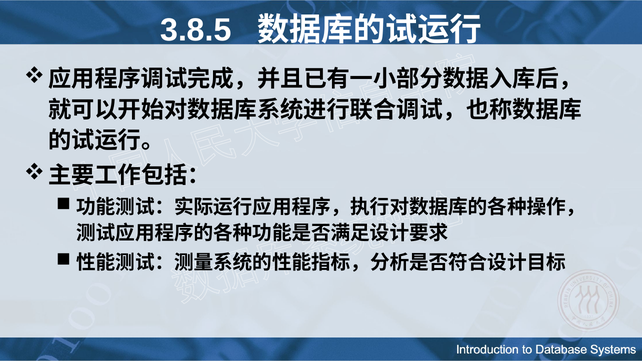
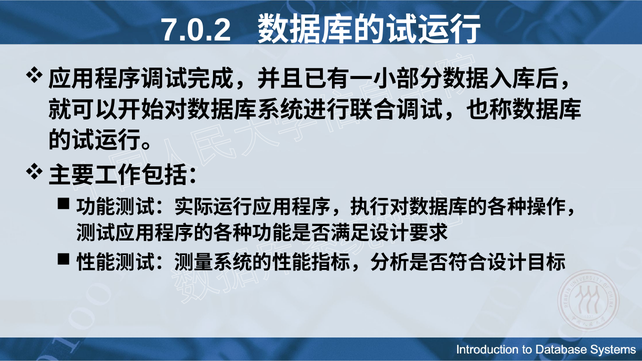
3.8.5: 3.8.5 -> 7.0.2 (196, 30)
